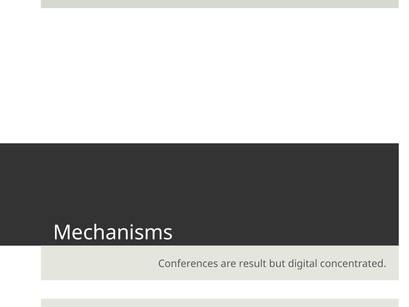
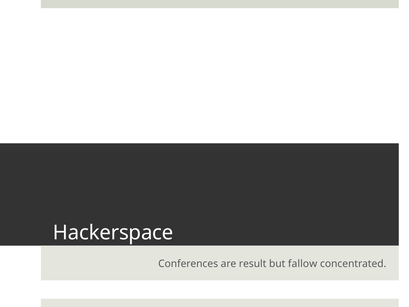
Mechanisms: Mechanisms -> Hackerspace (113, 233)
digital: digital -> fallow (303, 263)
